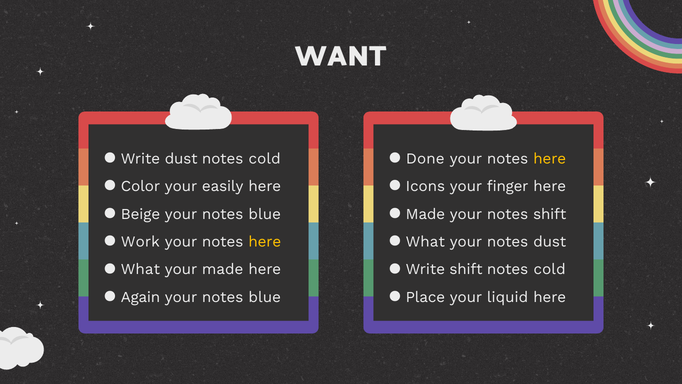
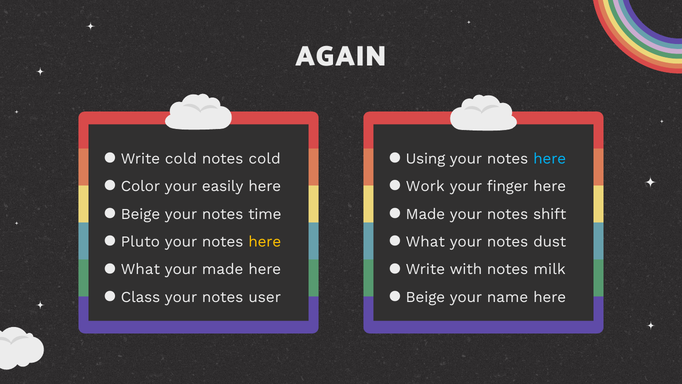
WANT: WANT -> AGAIN (341, 57)
Write dust: dust -> cold (181, 159)
Done: Done -> Using (425, 159)
here colour: yellow -> light blue (550, 159)
Icons: Icons -> Work (425, 186)
blue: blue -> time (265, 214)
Work: Work -> Pluto (140, 242)
Write shift: shift -> with (466, 269)
cold: cold -> milk (550, 269)
Again: Again -> Class (140, 297)
blue: blue -> user (265, 297)
Place: Place -> Beige (425, 297)
liquid: liquid -> name (508, 297)
